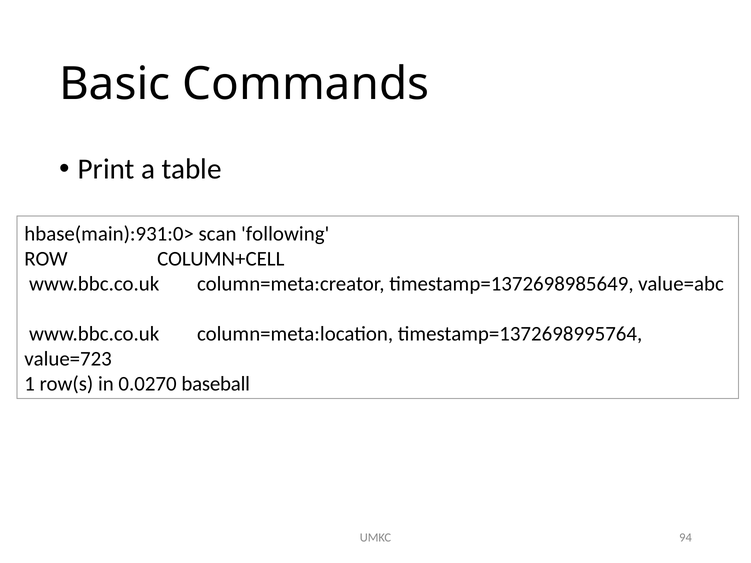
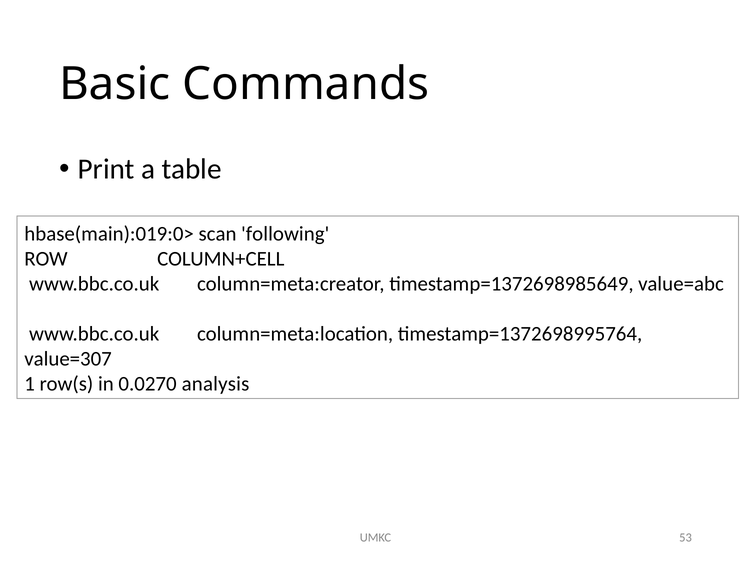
hbase(main):931:0>: hbase(main):931:0> -> hbase(main):019:0> (109, 234)
value=723: value=723 -> value=307 (68, 359)
baseball: baseball -> analysis (216, 384)
94: 94 -> 53 (686, 538)
